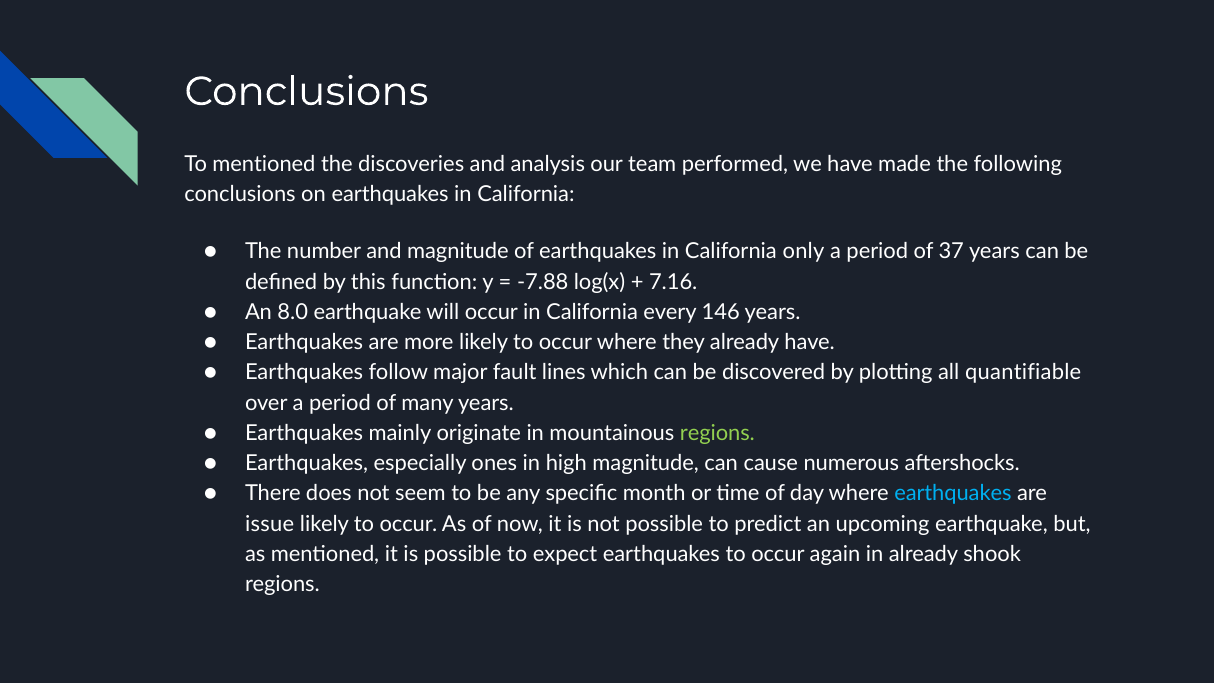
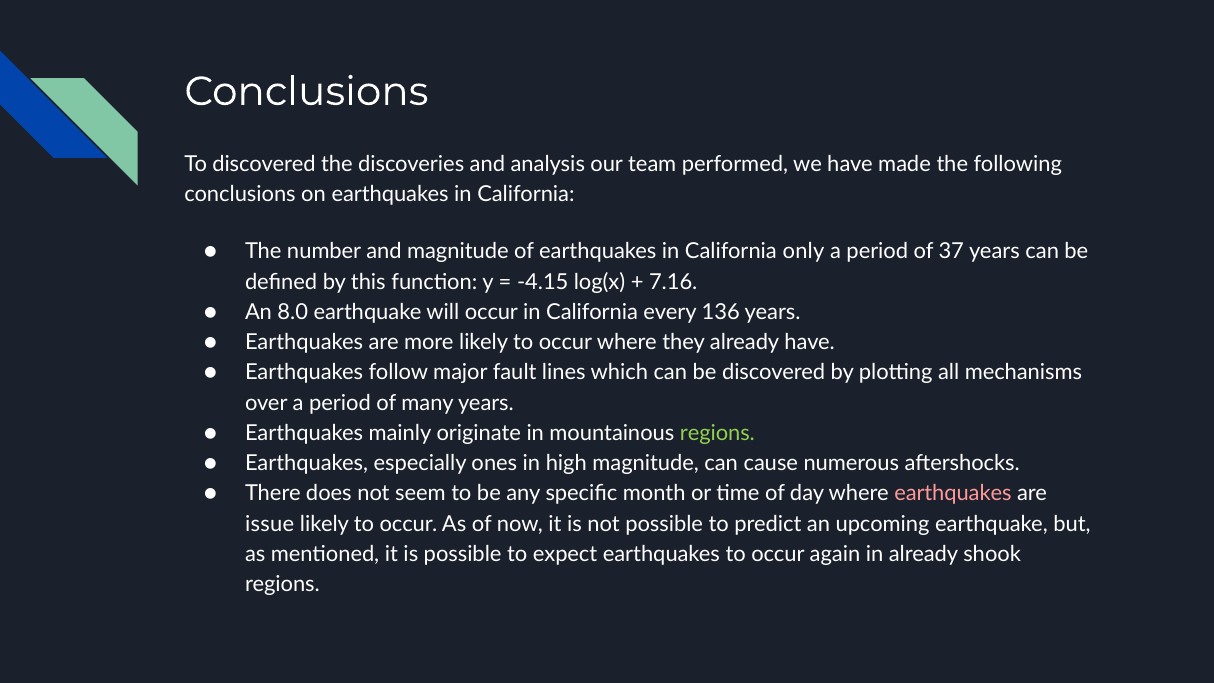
To mentioned: mentioned -> discovered (264, 164)
-7.88: -7.88 -> -4.15 (543, 282)
146: 146 -> 136 (721, 312)
quantifiable: quantifiable -> mechanisms (1023, 373)
earthquakes colour: light blue -> pink (953, 494)
